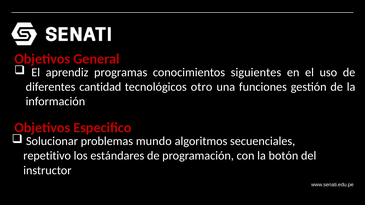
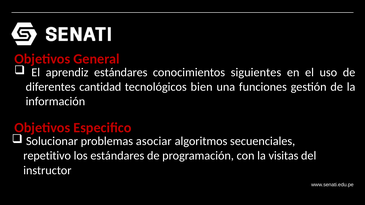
aprendiz programas: programas -> estándares (121, 72)
otro: otro -> bien (202, 87)
mundo: mundo -> asociar (154, 141)
botón: botón -> visitas (283, 156)
